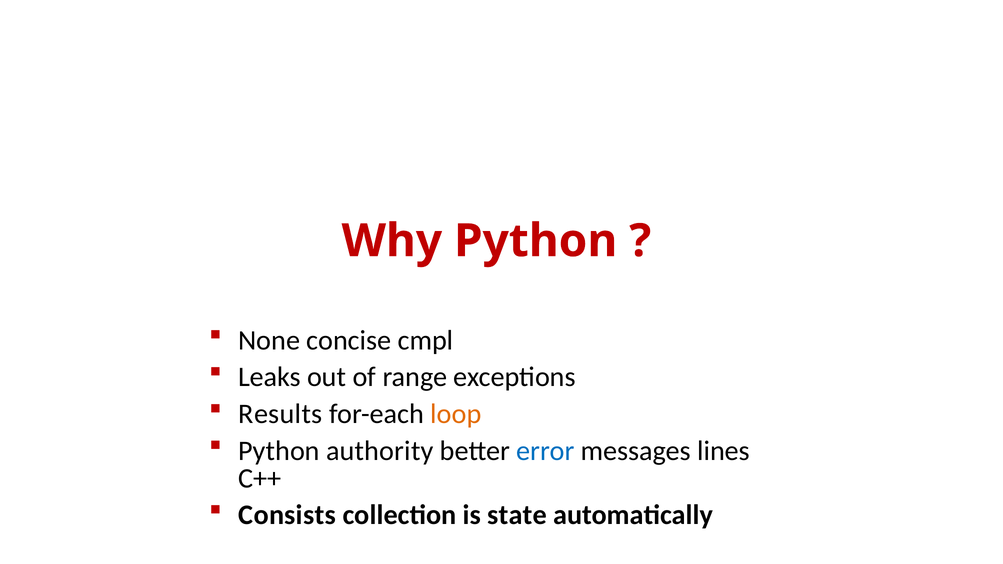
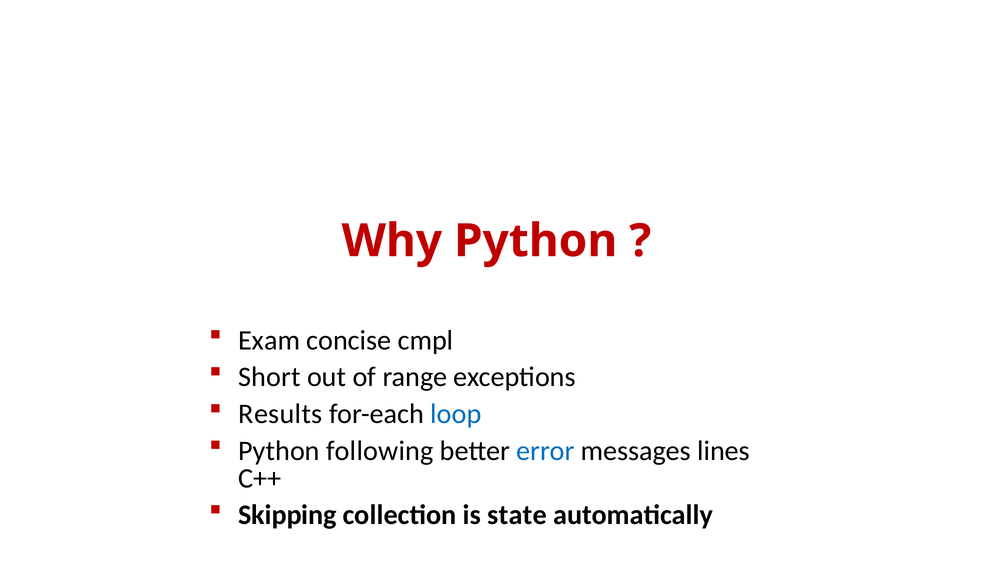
None: None -> Exam (269, 340)
Leaks: Leaks -> Short (269, 377)
loop colour: orange -> blue (456, 414)
authority: authority -> following (380, 451)
Consists: Consists -> Skipping (287, 515)
